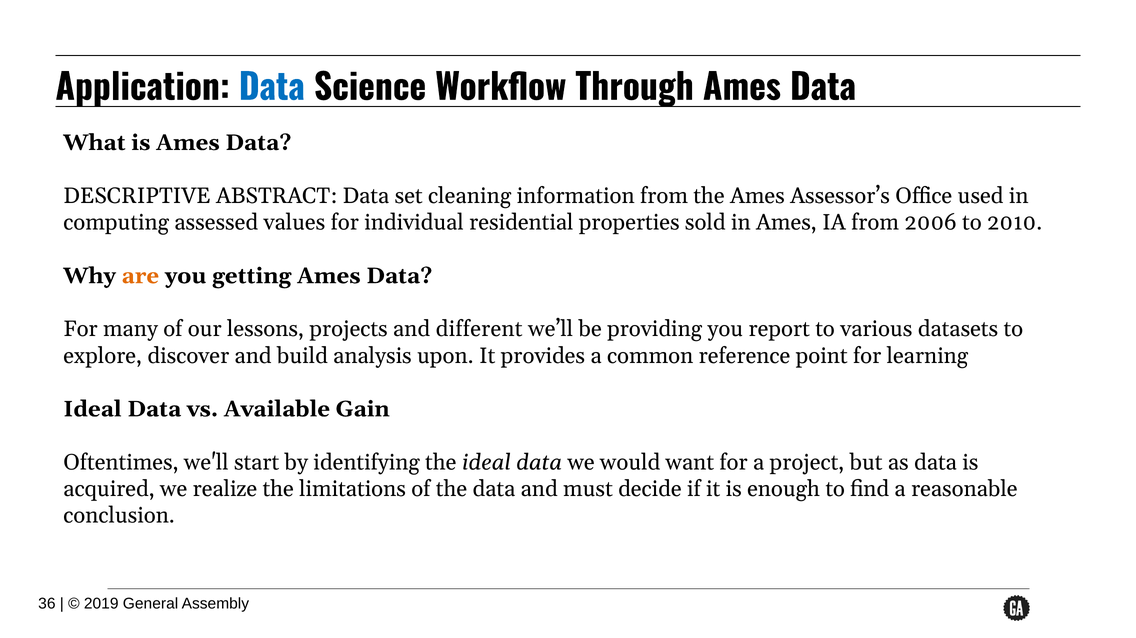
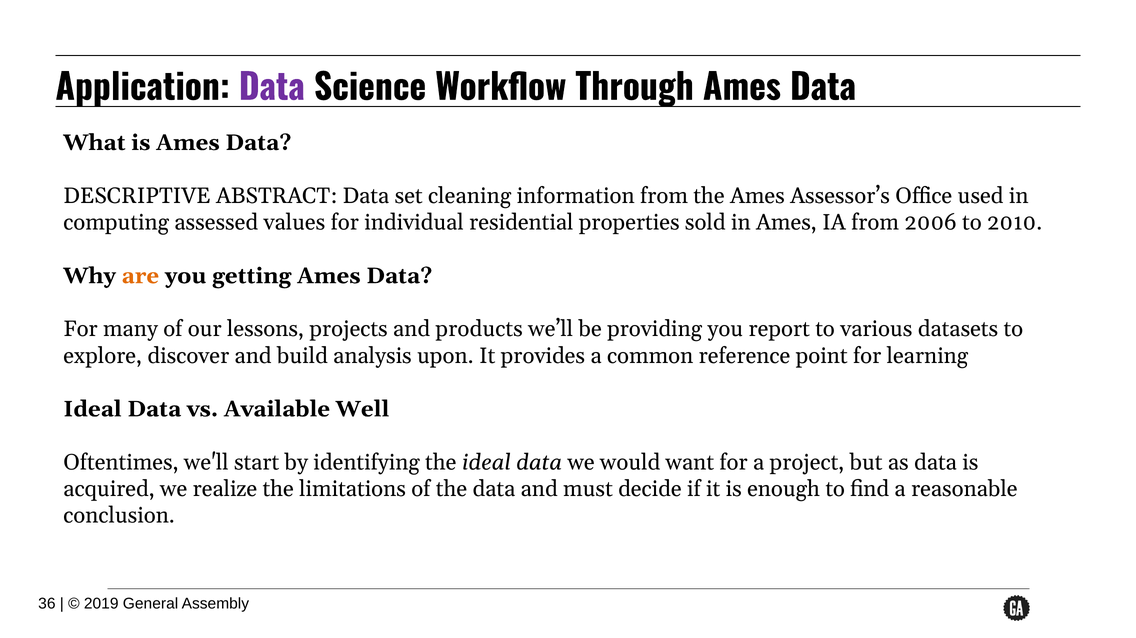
Data colour: blue -> purple (272, 88)
different: different -> products (479, 329)
Gain: Gain -> Well (363, 409)
